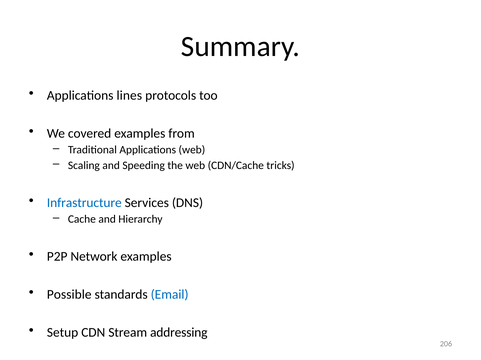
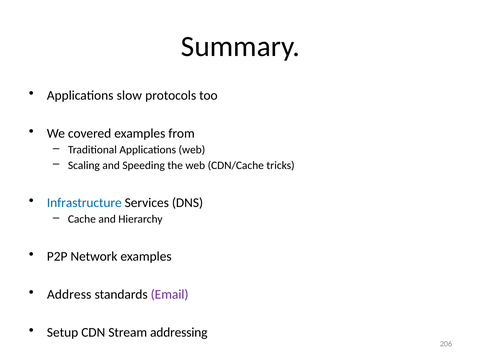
lines: lines -> slow (129, 96)
Possible: Possible -> Address (69, 295)
Email colour: blue -> purple (170, 295)
